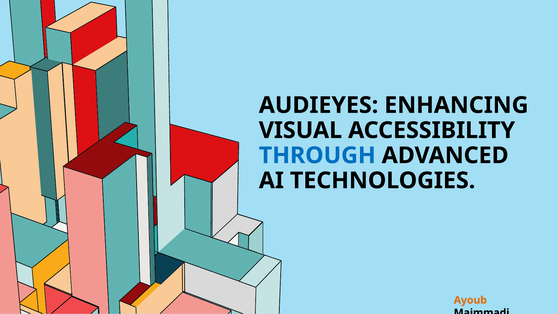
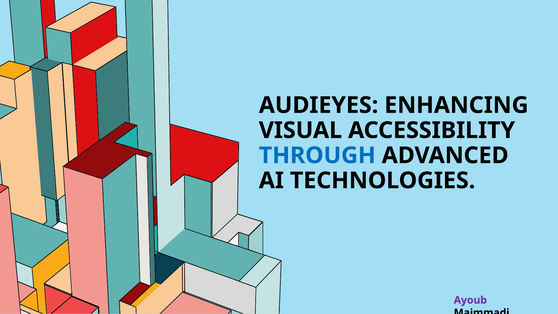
Ayoub colour: orange -> purple (470, 300)
